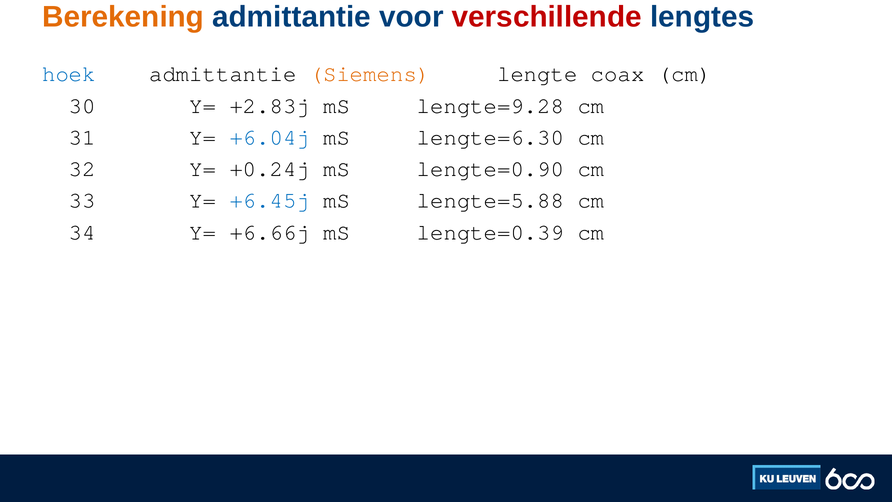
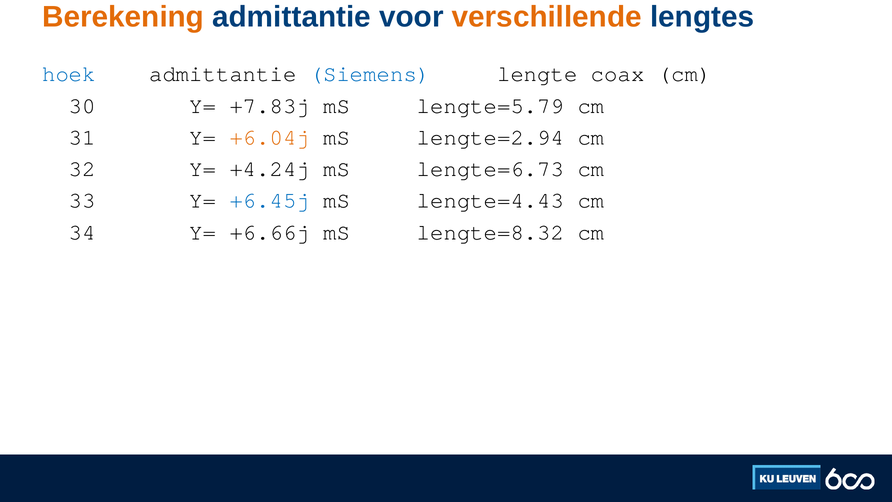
verschillende colour: red -> orange (547, 17)
Siemens colour: orange -> blue (370, 74)
+2.83j: +2.83j -> +7.83j (270, 106)
lengte=9.28: lengte=9.28 -> lengte=5.79 (491, 106)
+6.04j colour: blue -> orange (270, 137)
lengte=6.30: lengte=6.30 -> lengte=2.94 (491, 137)
+0.24j: +0.24j -> +4.24j (270, 169)
lengte=0.90: lengte=0.90 -> lengte=6.73 (491, 169)
lengte=5.88: lengte=5.88 -> lengte=4.43 (491, 200)
lengte=0.39: lengte=0.39 -> lengte=8.32 (491, 232)
